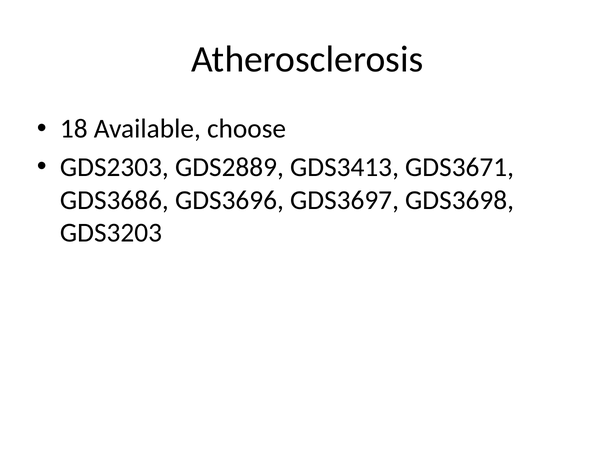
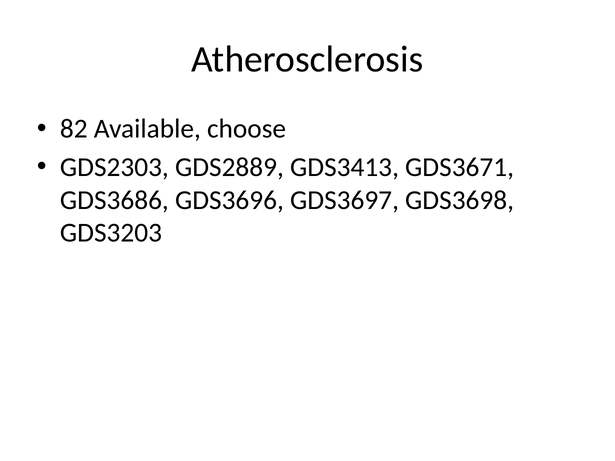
18: 18 -> 82 (74, 129)
